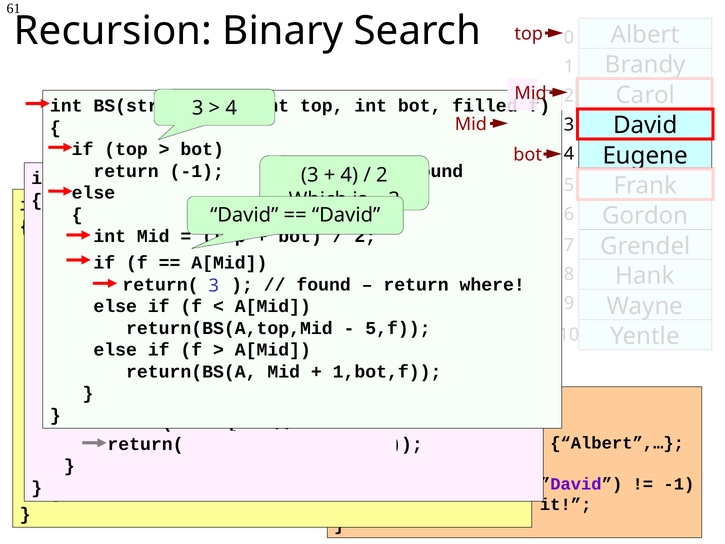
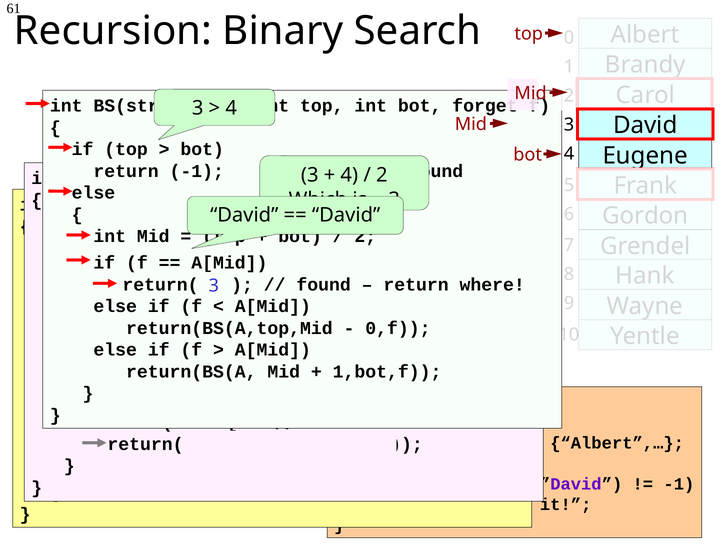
filled: filled -> forget (485, 106)
5,f: 5,f -> 0,f (398, 328)
